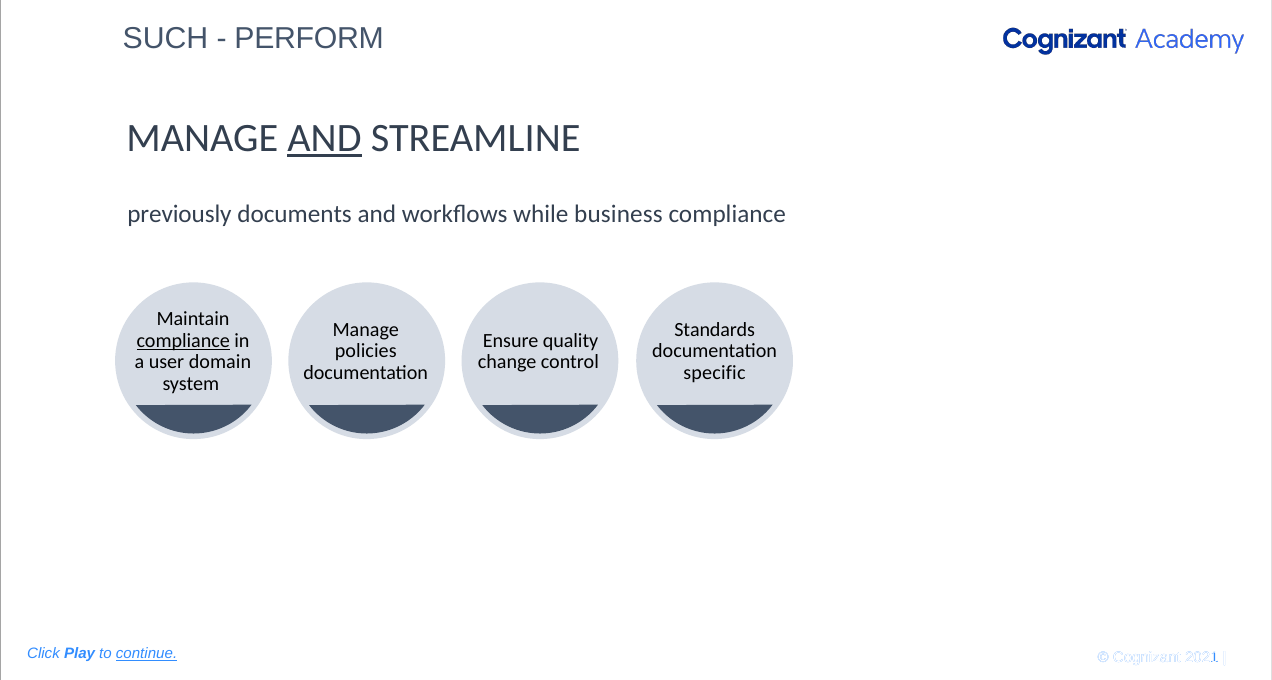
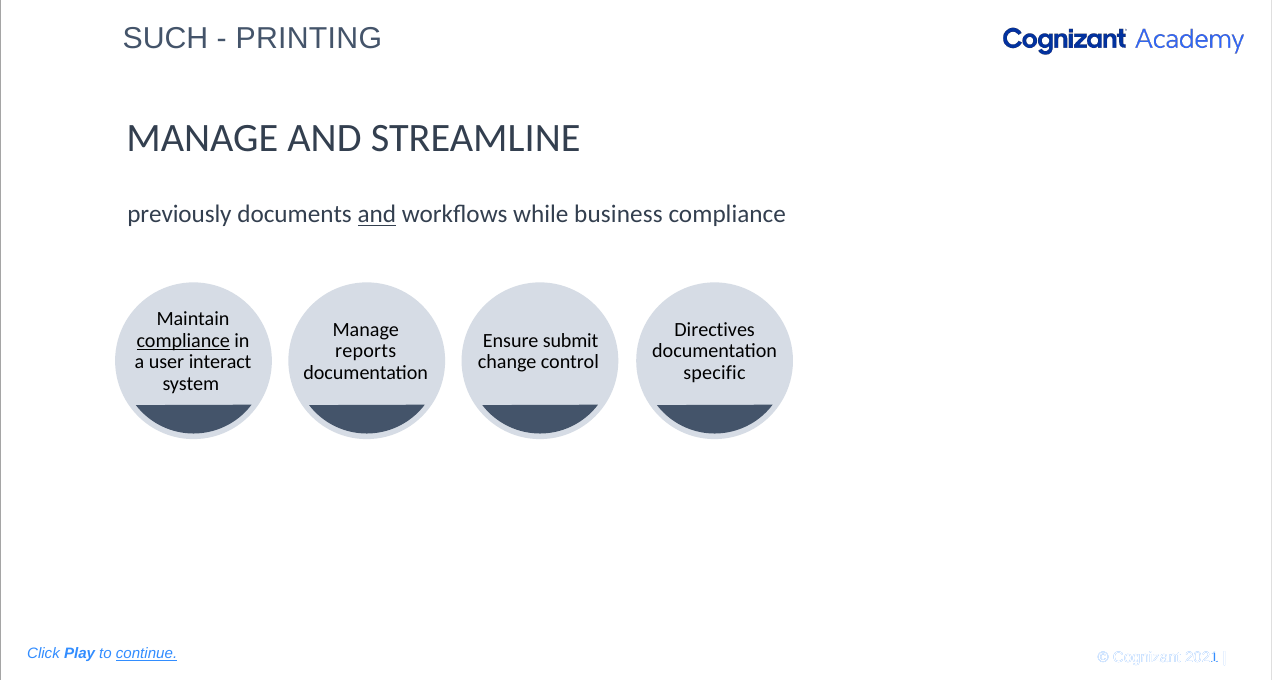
PERFORM: PERFORM -> PRINTING (309, 39)
AND underline: present -> none (324, 138)
and underline: none -> present (377, 215)
Standards: Standards -> Directives (715, 330)
quality: quality -> submit (571, 341)
policies: policies -> reports (366, 351)
domain: domain -> interact (220, 362)
